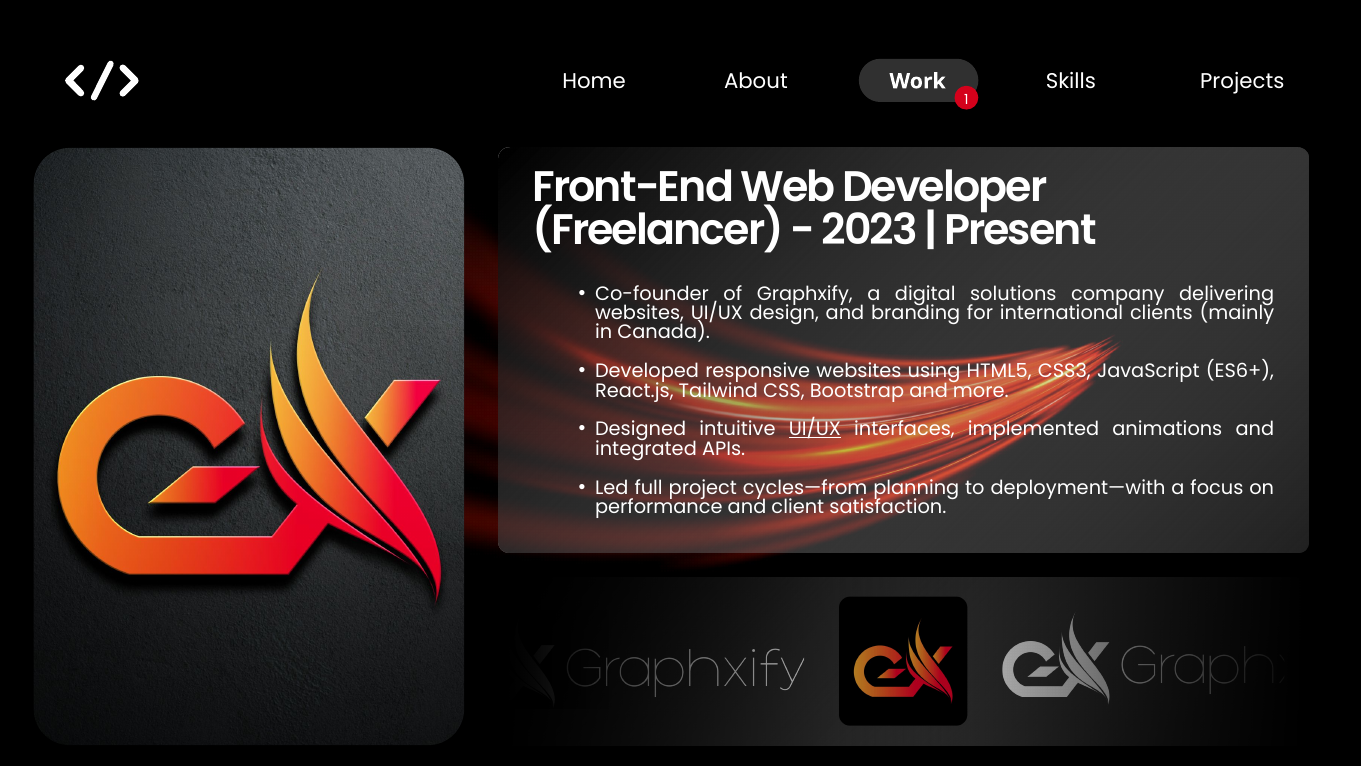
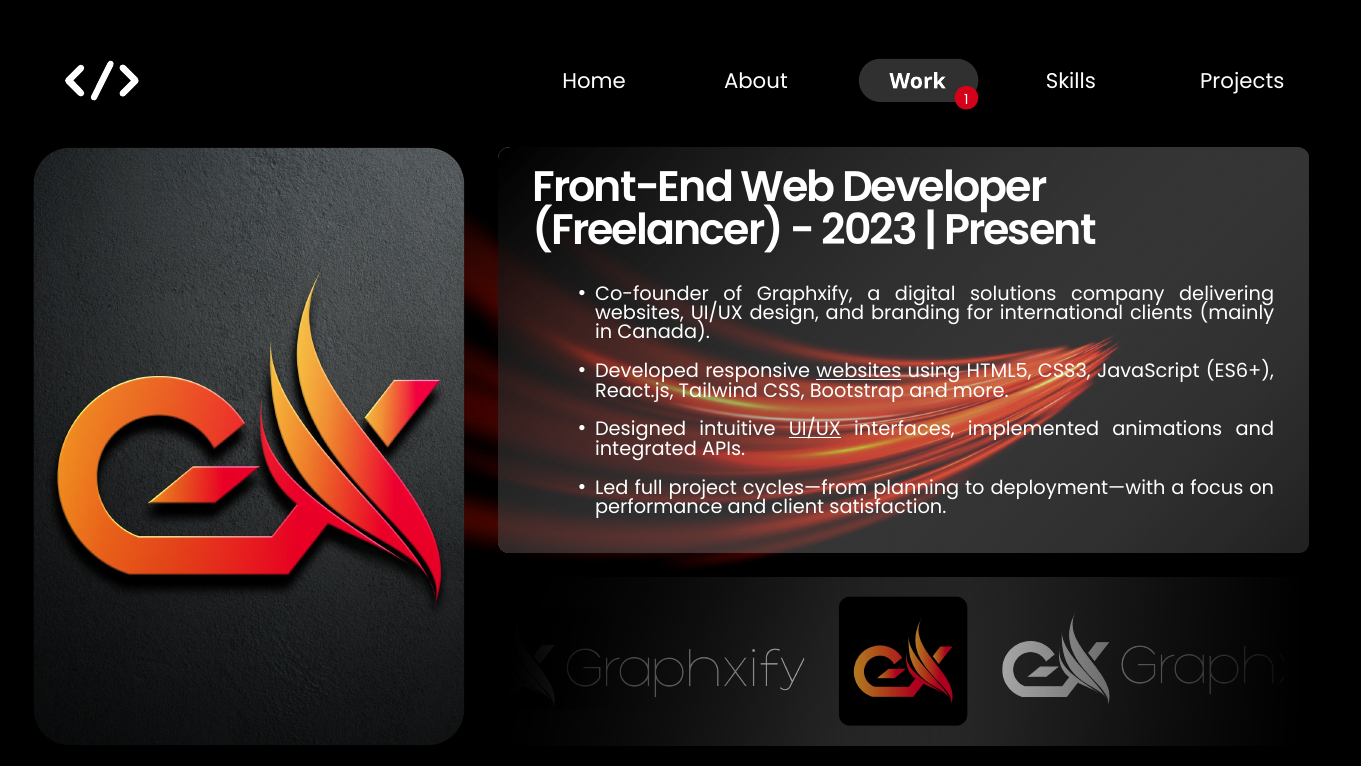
websites underline: none -> present (859, 371)
